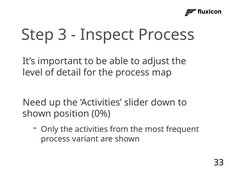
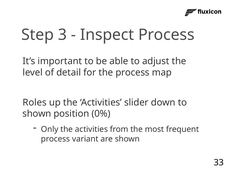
Need: Need -> Roles (35, 102)
